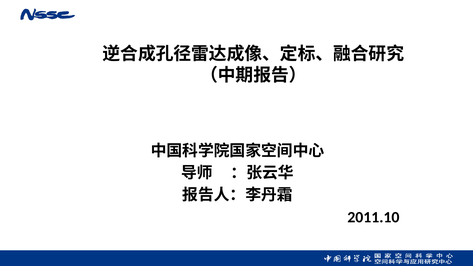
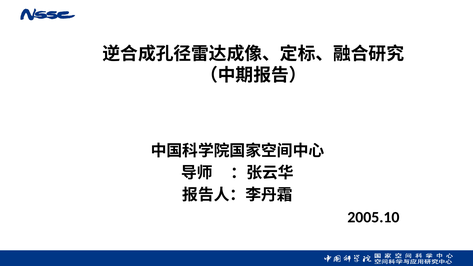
2011.10: 2011.10 -> 2005.10 (373, 217)
